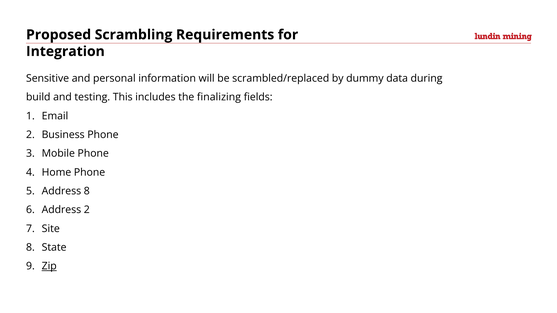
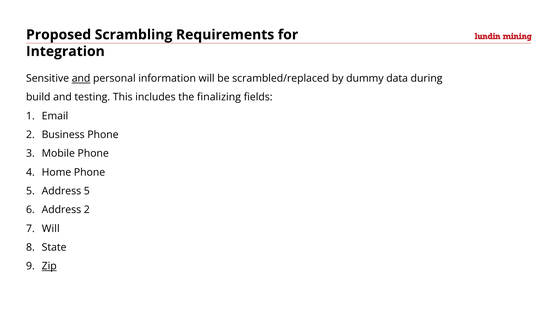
and underline: none -> present (81, 78)
Address 8: 8 -> 5 (87, 191)
Site: Site -> Will (51, 229)
